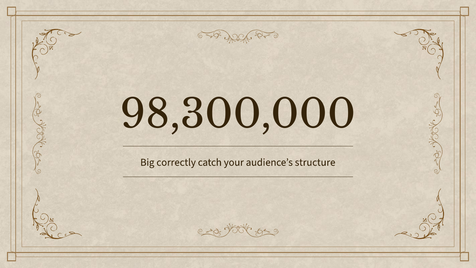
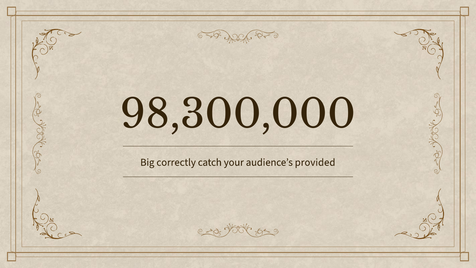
structure: structure -> provided (315, 162)
